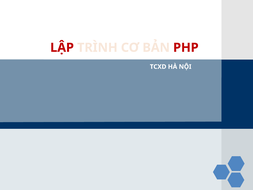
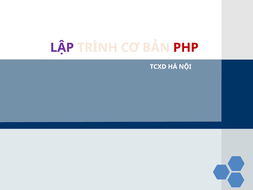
LẬP colour: red -> purple (62, 48)
